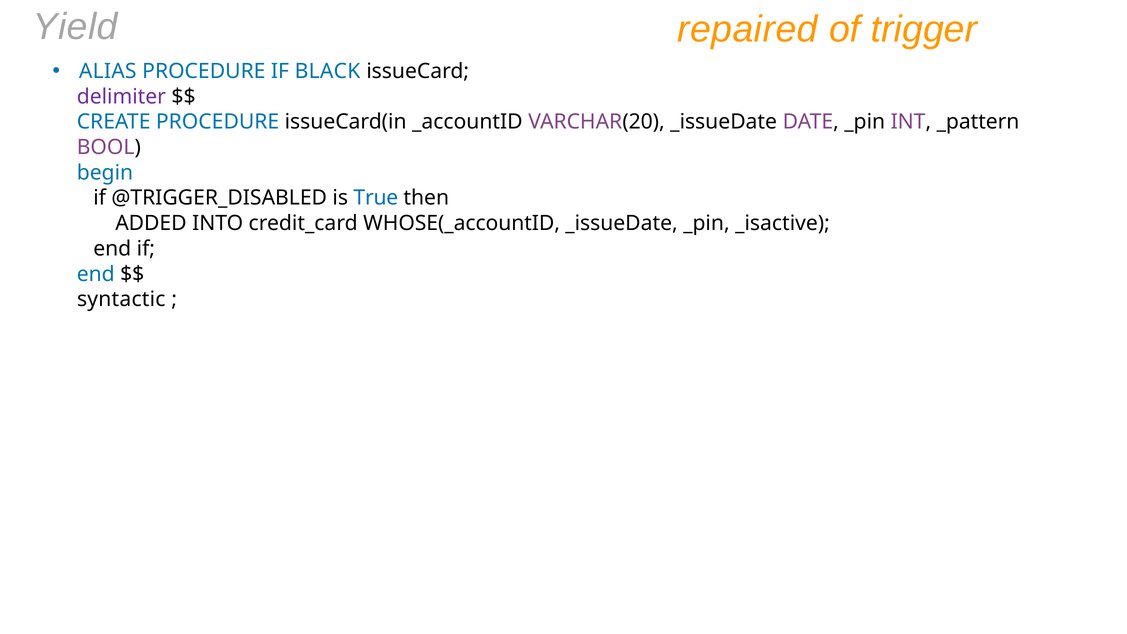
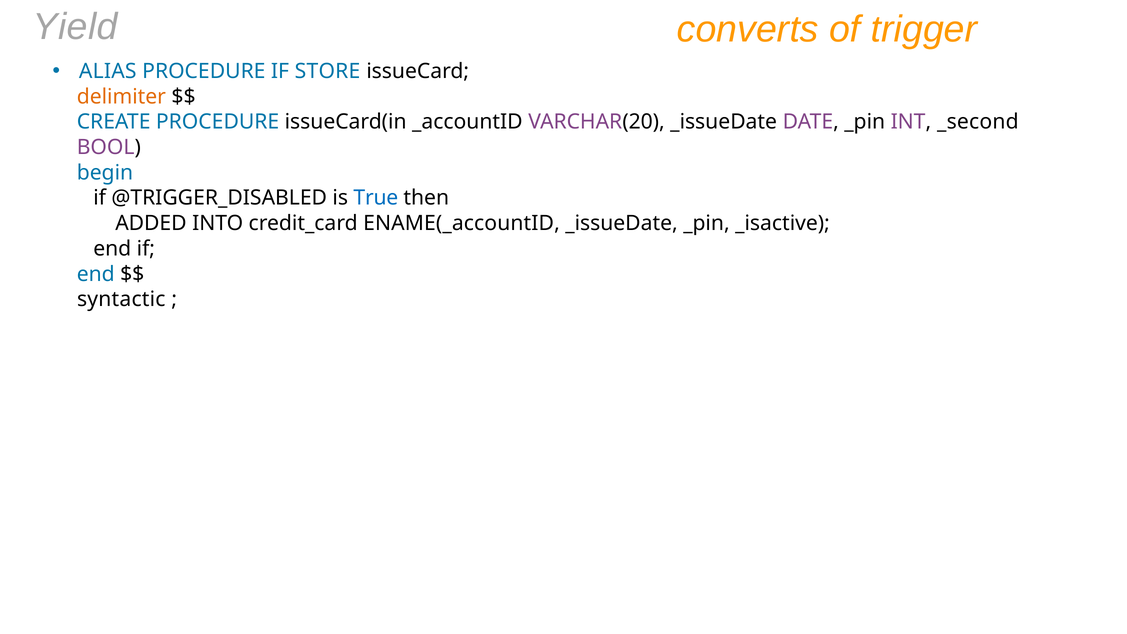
repaired: repaired -> converts (748, 29)
BLACK: BLACK -> STORE (328, 71)
delimiter colour: purple -> orange (121, 97)
_pattern: _pattern -> _second (978, 122)
WHOSE(_accountID: WHOSE(_accountID -> ENAME(_accountID (462, 223)
